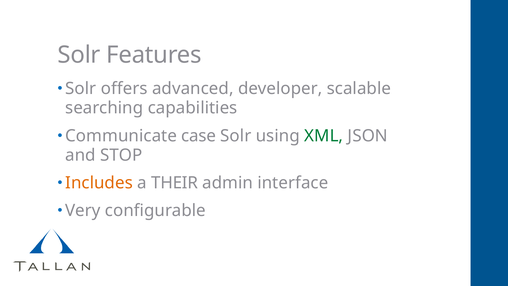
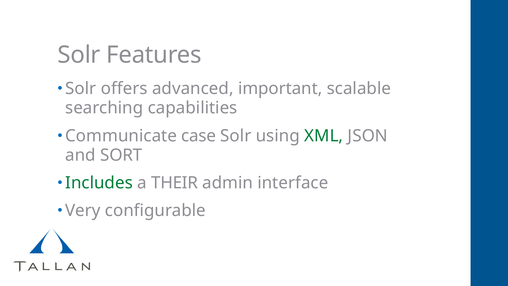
developer: developer -> important (280, 89)
STOP: STOP -> SORT (121, 155)
Includes colour: orange -> green (99, 183)
